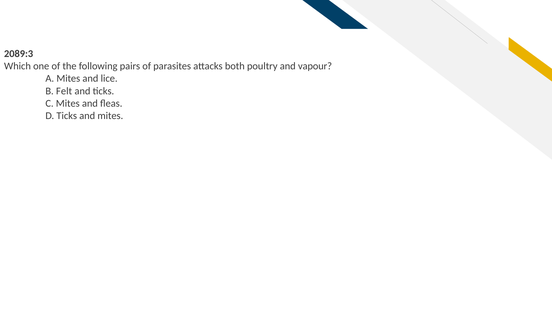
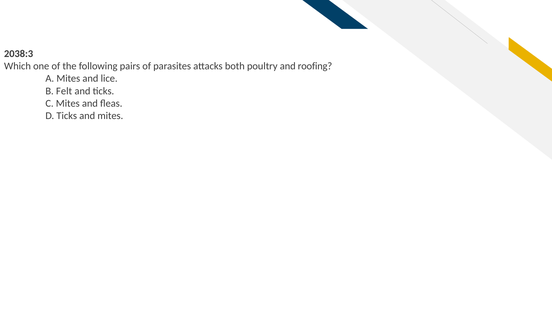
2089:3: 2089:3 -> 2038:3 (19, 54)
vapour: vapour -> roofing (315, 66)
